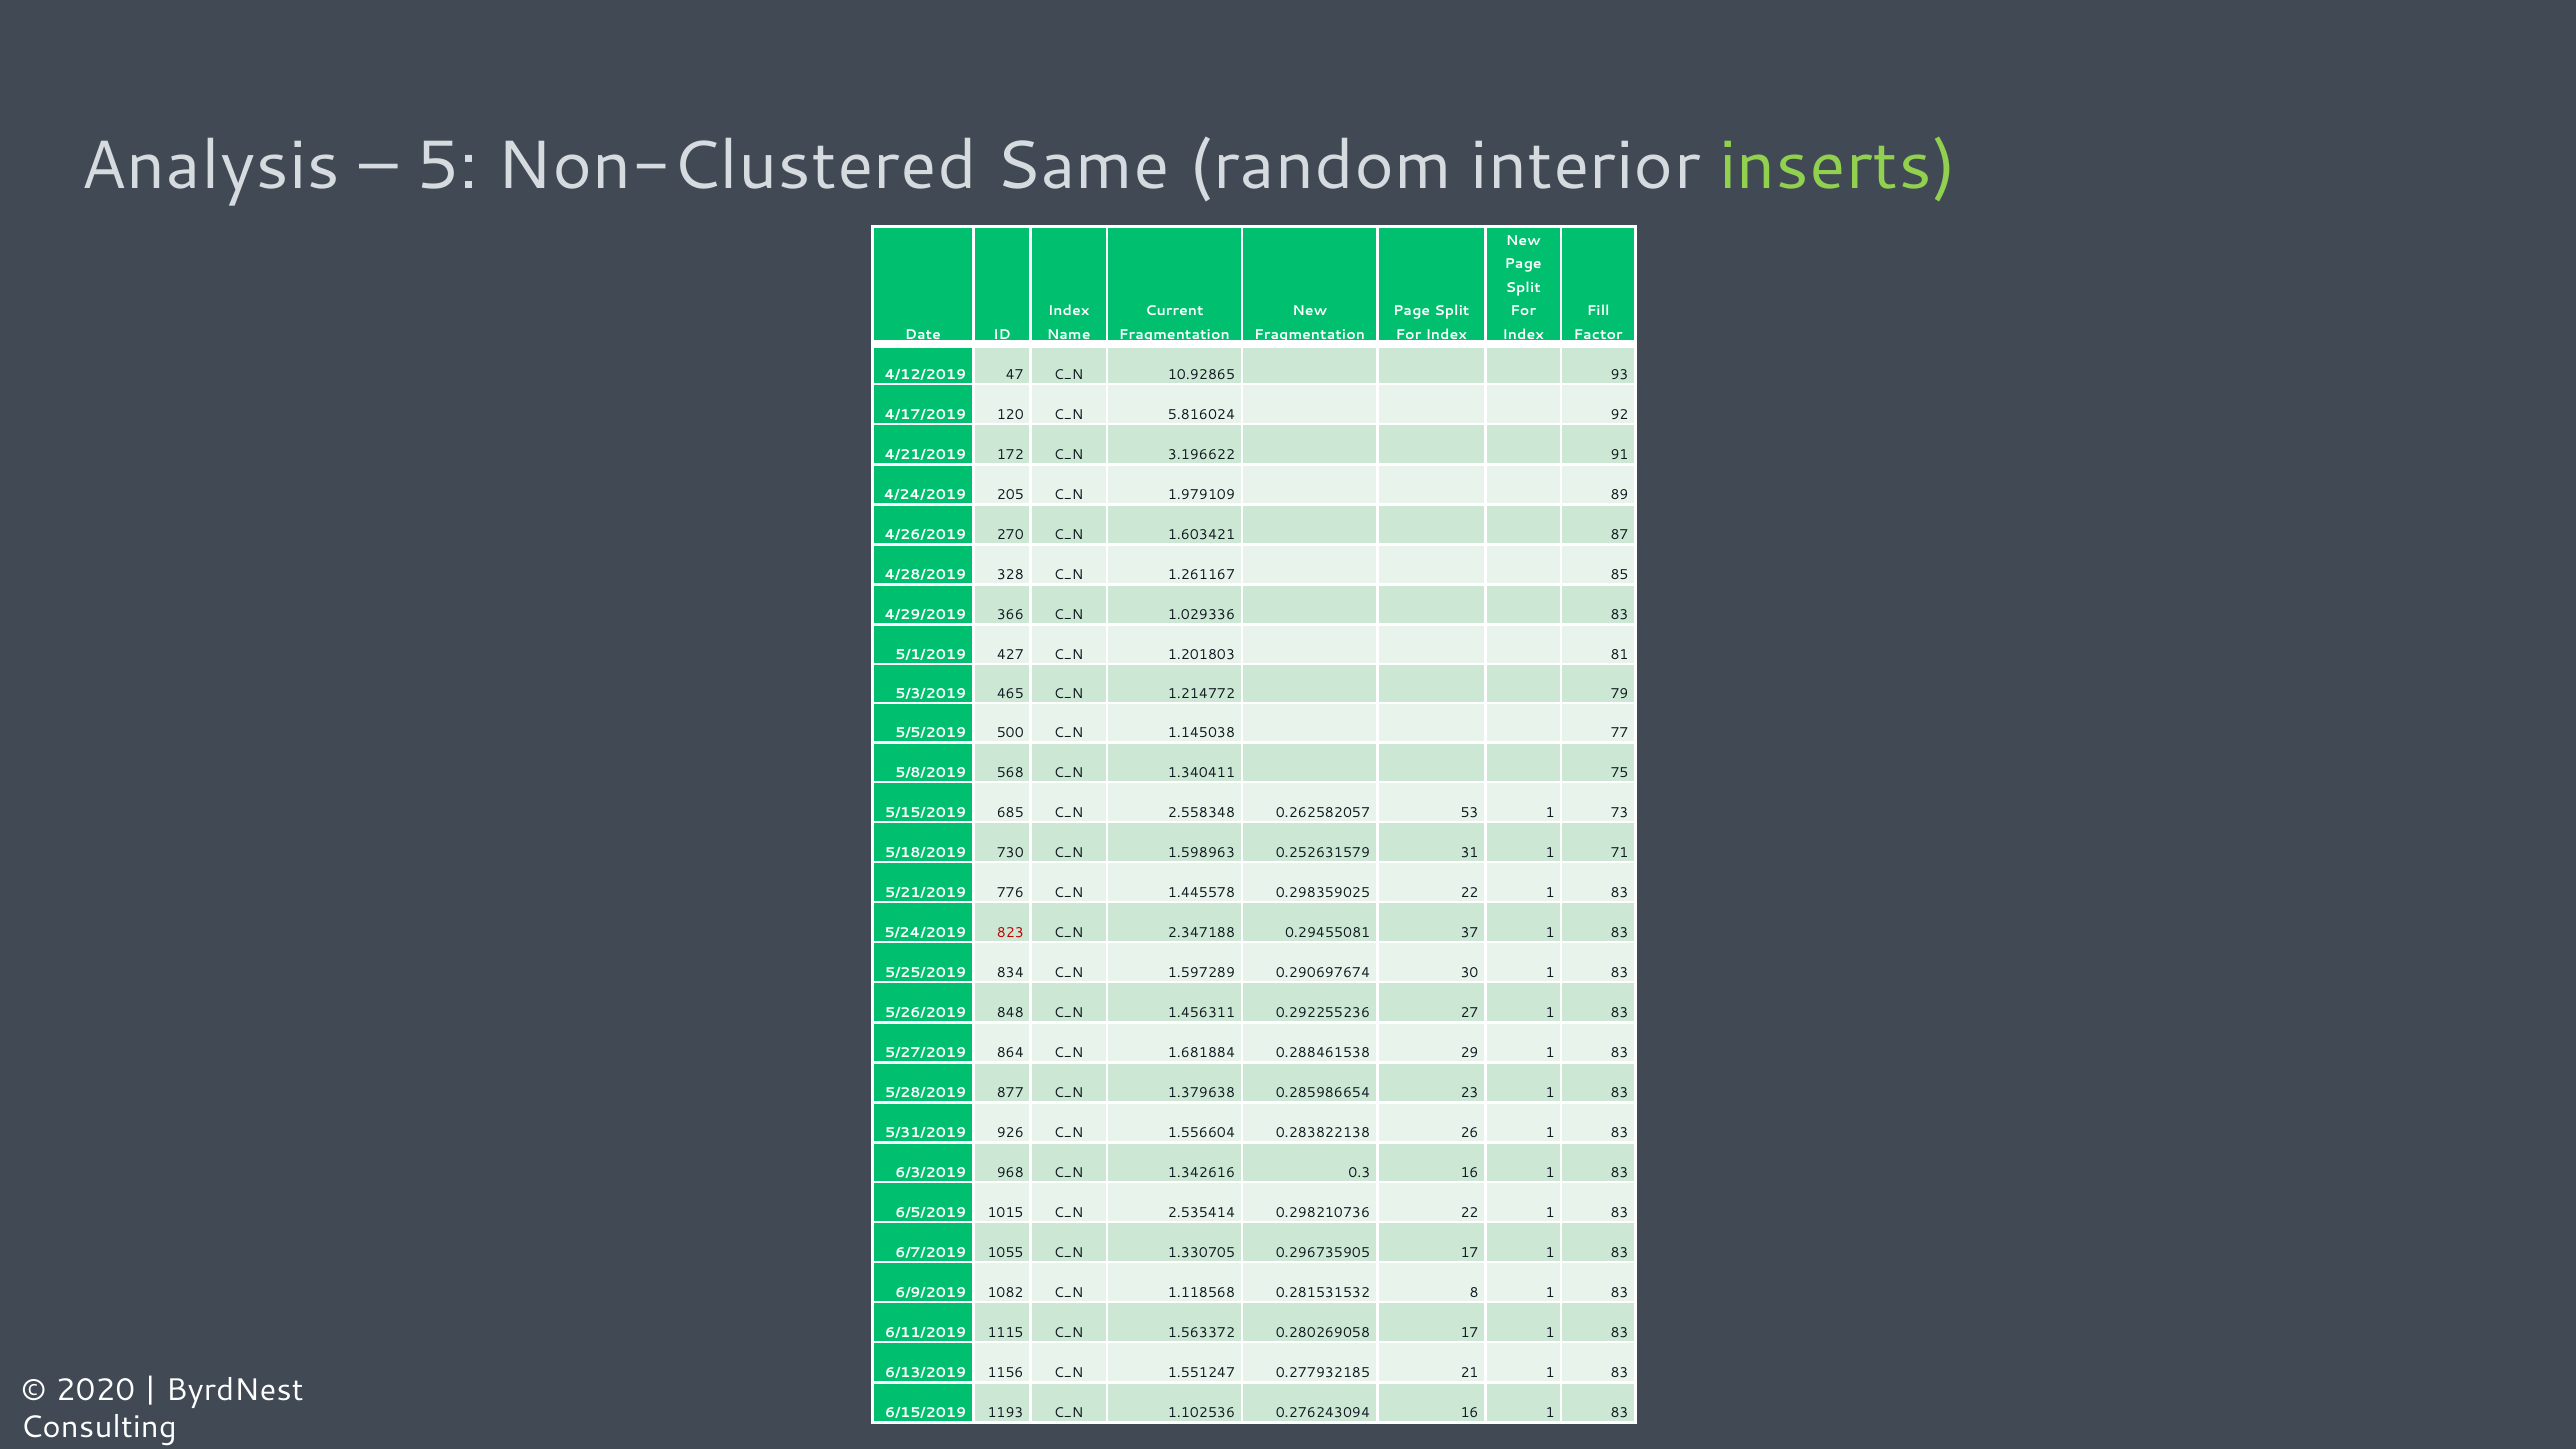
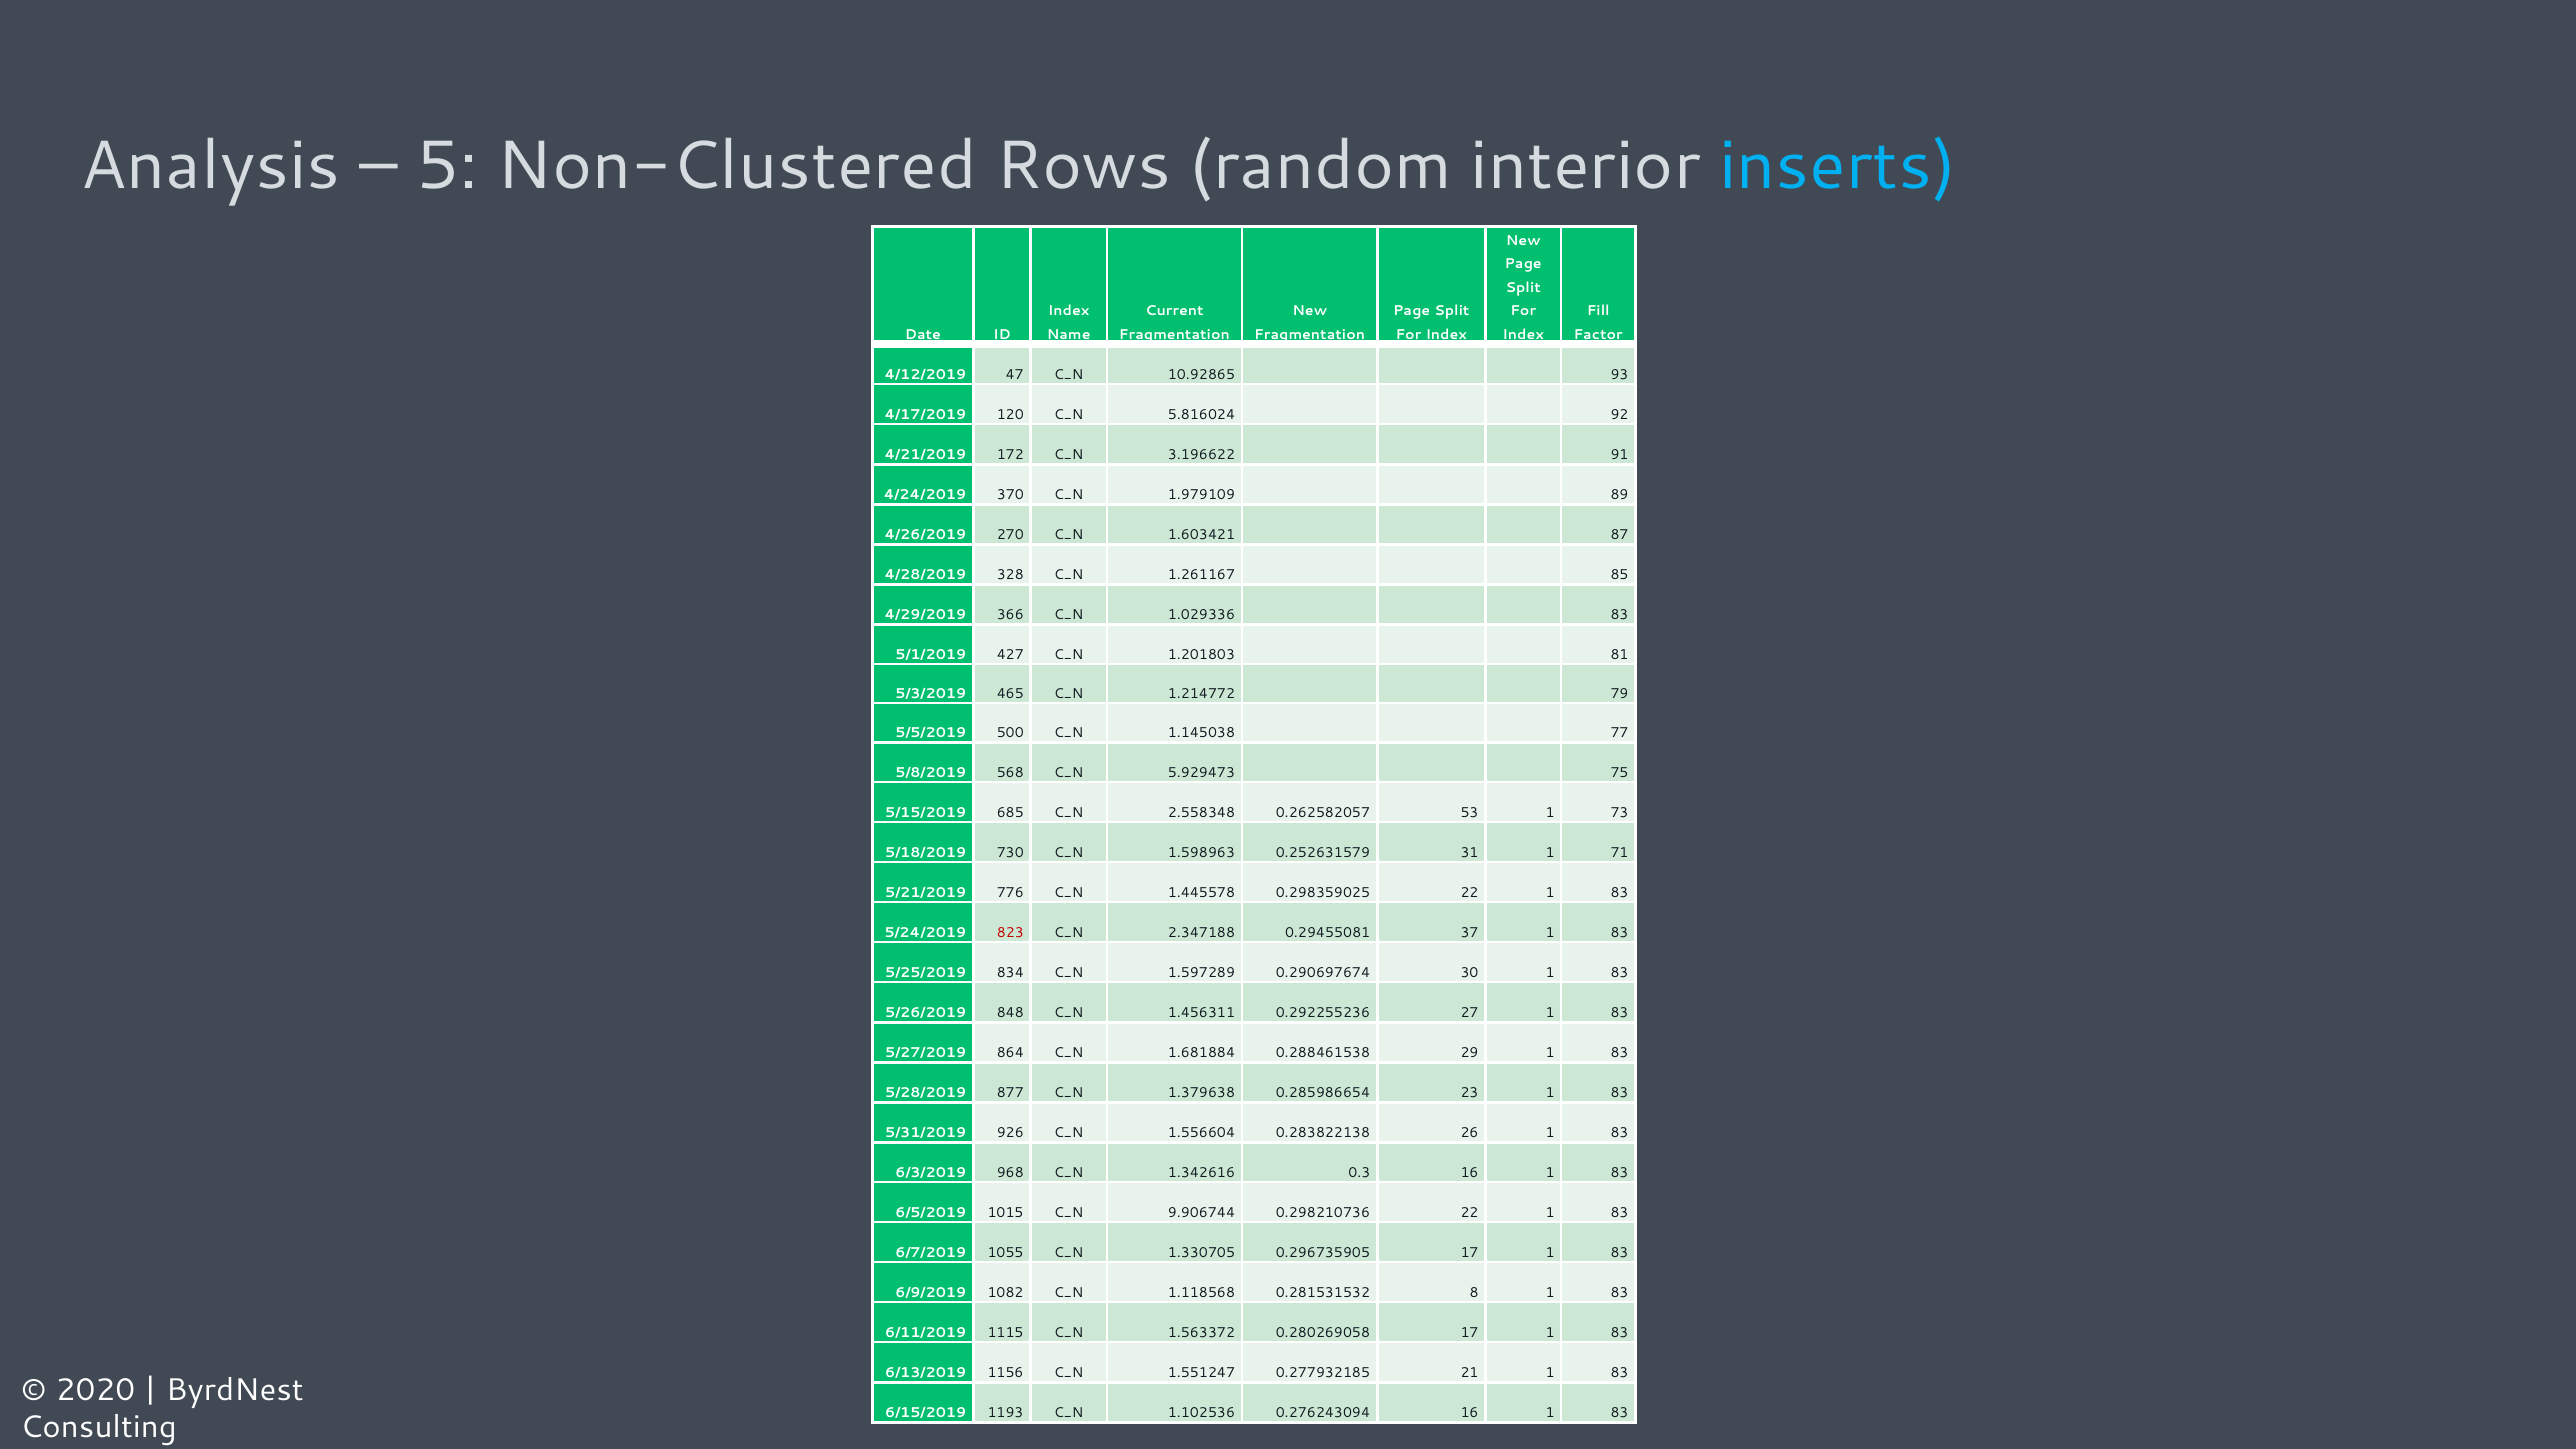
Same: Same -> Rows (1083, 166)
inserts colour: light green -> light blue (1838, 166)
205: 205 -> 370 (1010, 495)
1.340411: 1.340411 -> 5.929473 (1201, 772)
2.535414: 2.535414 -> 9.906744 (1201, 1213)
